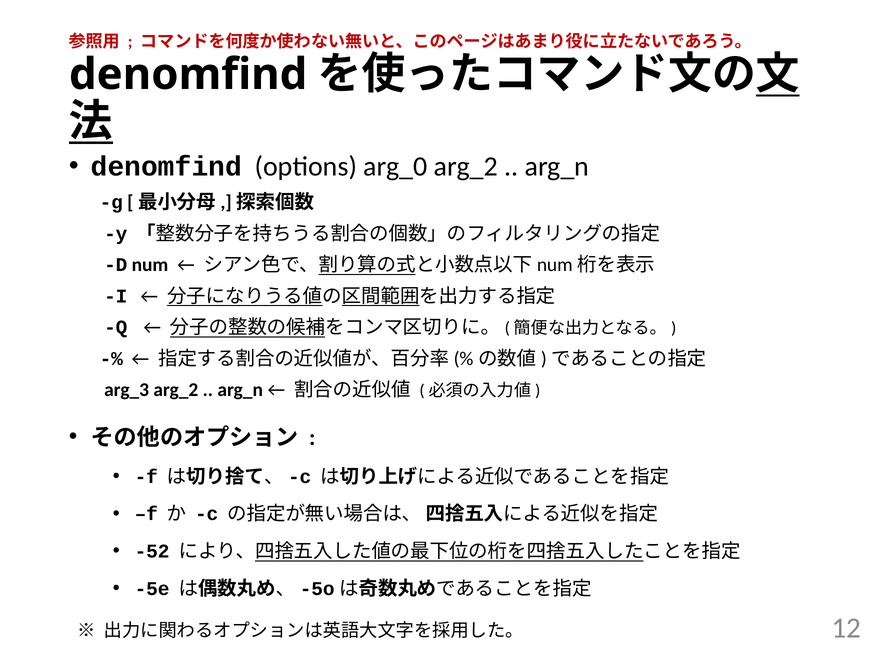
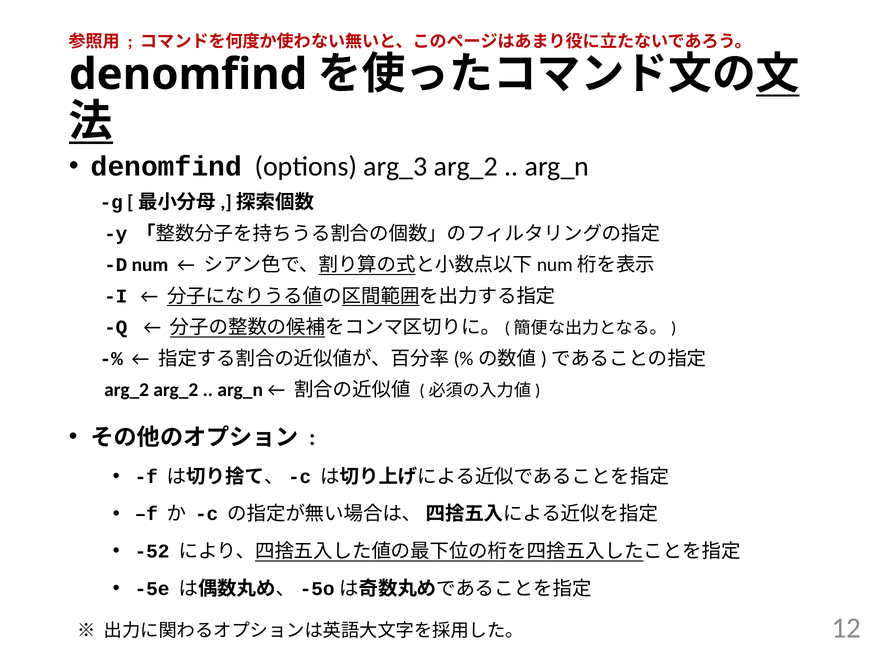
arg_0: arg_0 -> arg_3 (395, 167)
arg_3: arg_3 -> arg_2 (127, 390)
